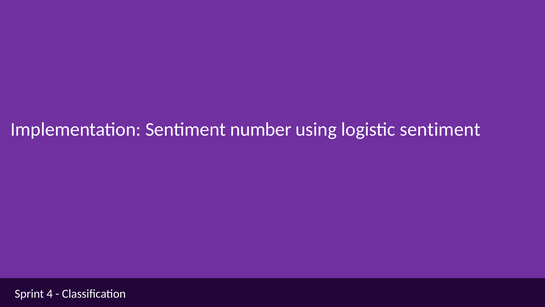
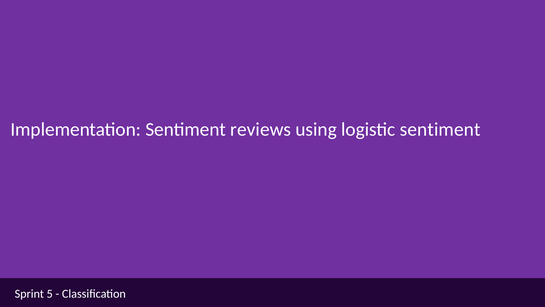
number: number -> reviews (261, 129)
4: 4 -> 5 (50, 293)
